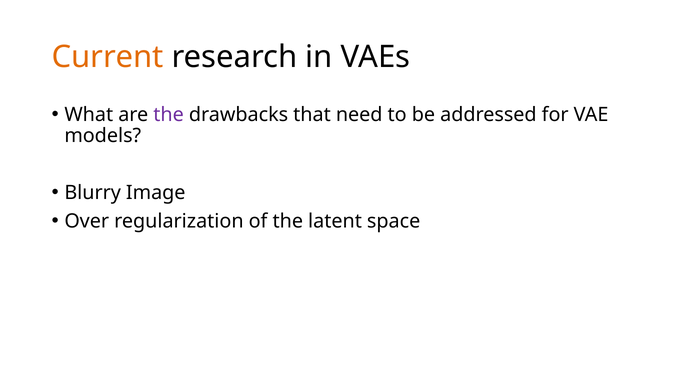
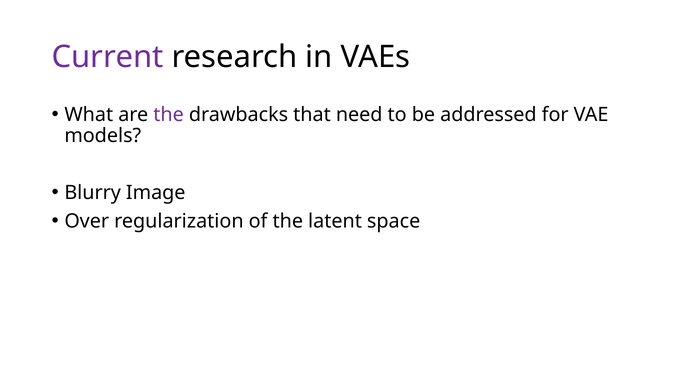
Current colour: orange -> purple (108, 57)
